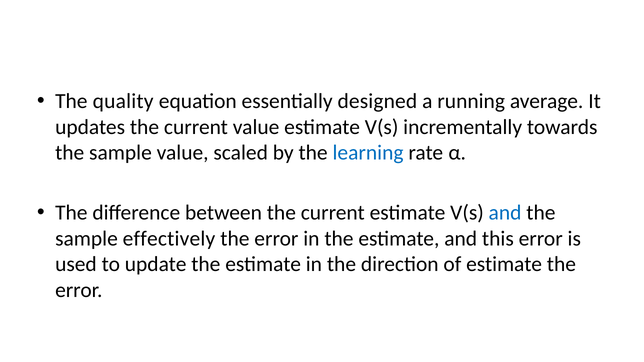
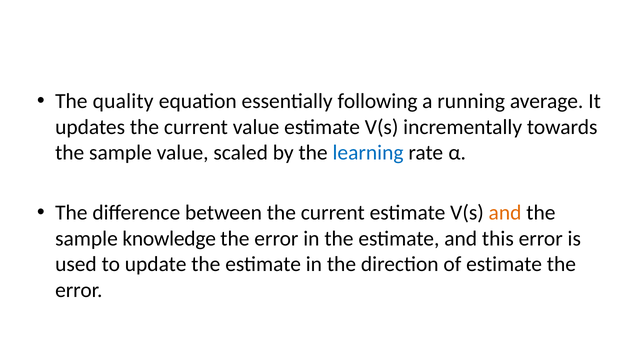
designed: designed -> following (377, 101)
and colour: blue -> orange (505, 213)
effectively: effectively -> knowledge (169, 239)
